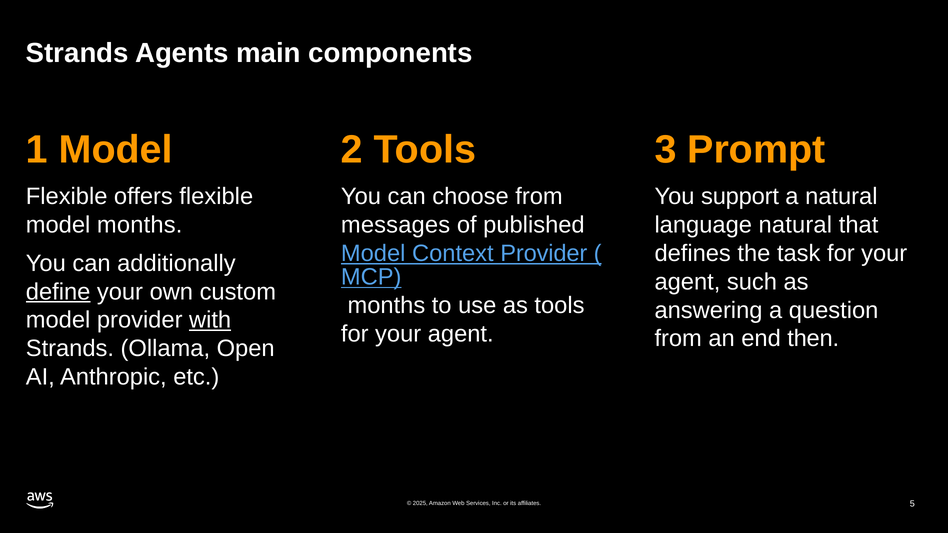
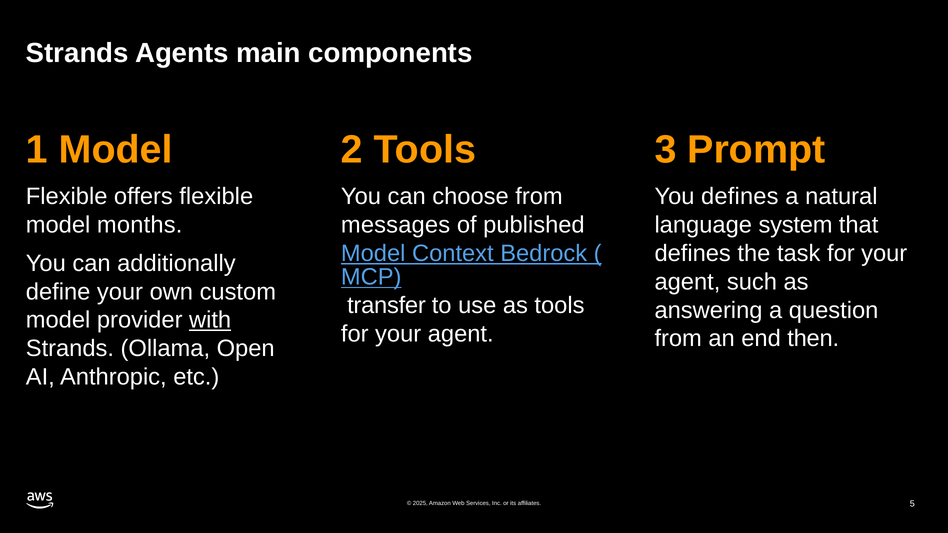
You support: support -> defines (740, 197)
language natural: natural -> system (796, 225)
Context Provider: Provider -> Bedrock (544, 254)
define underline: present -> none (58, 292)
months: months -> transfer (386, 306)
